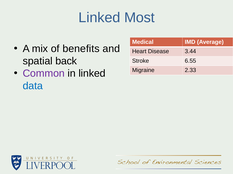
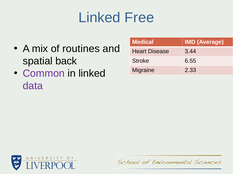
Most: Most -> Free (139, 18)
benefits: benefits -> routines (81, 49)
data colour: blue -> purple (33, 86)
